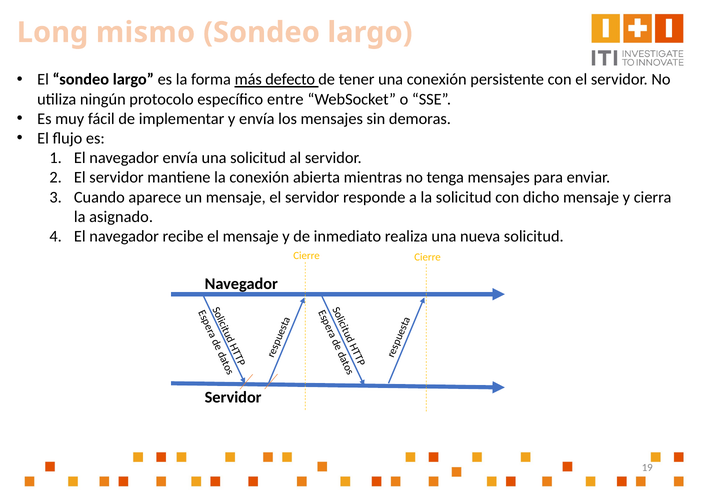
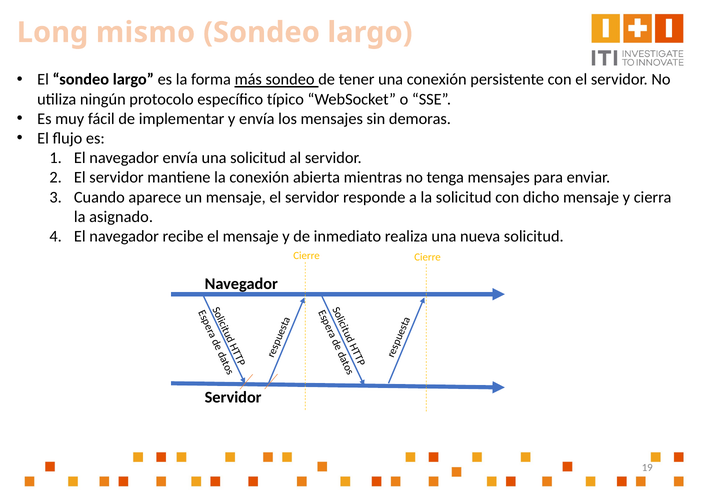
más defecto: defecto -> sondeo (290, 80)
entre: entre -> típico (285, 99)
